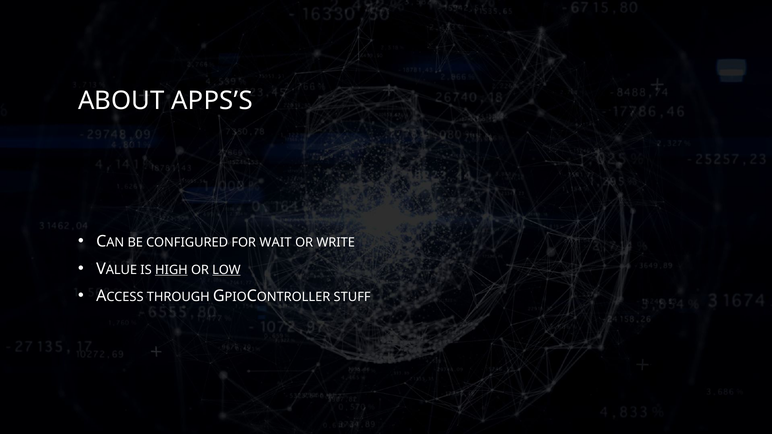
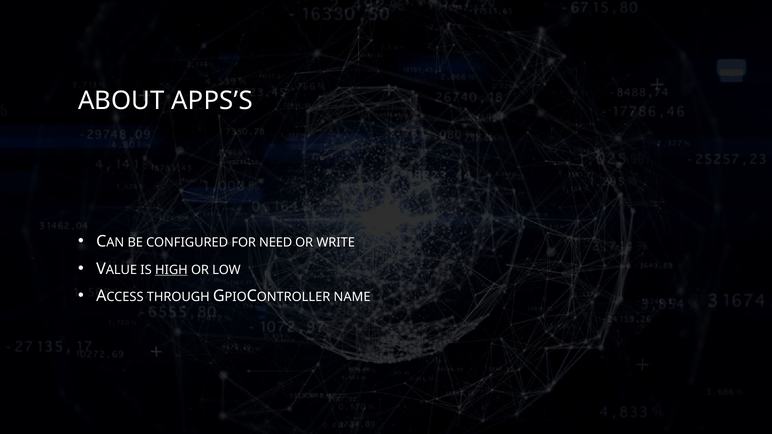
WAIT: WAIT -> NEED (276, 243)
LOW underline: present -> none (226, 270)
STUFF: STUFF -> NAME (352, 297)
